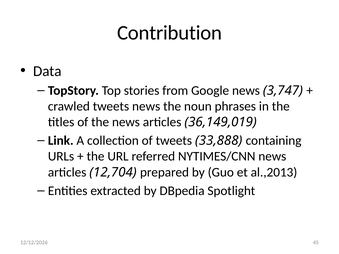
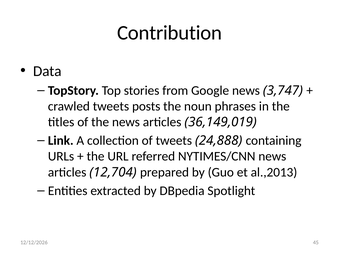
tweets news: news -> posts (146, 106)
33,888: 33,888 -> 24,888 (219, 141)
